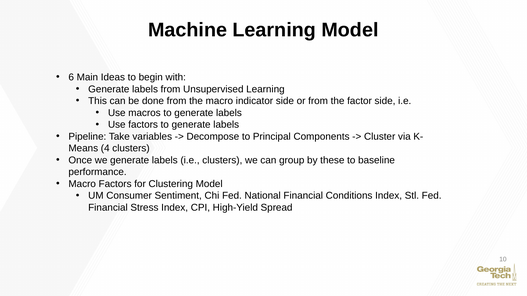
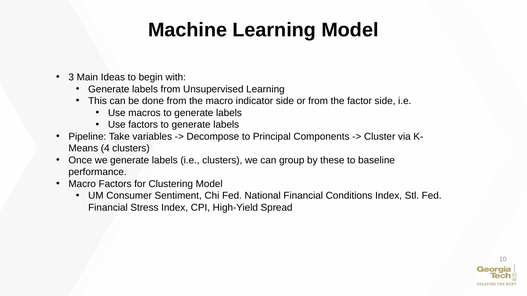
6: 6 -> 3 (71, 77)
